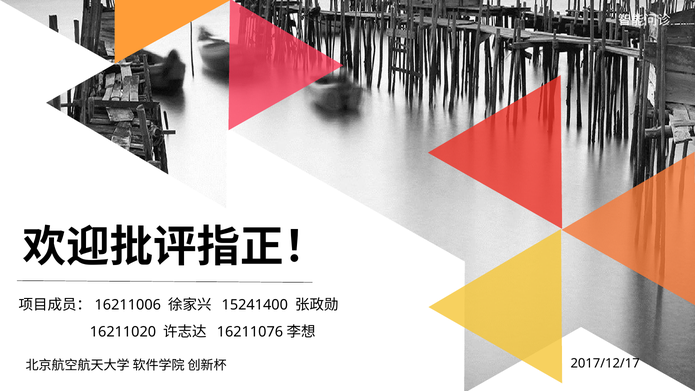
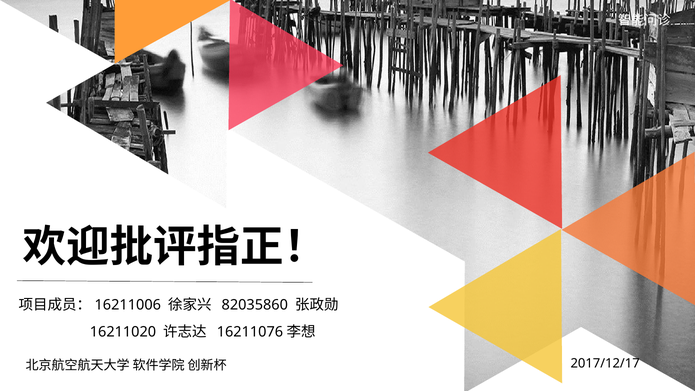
15241400: 15241400 -> 82035860 (255, 305)
